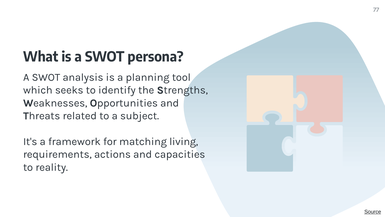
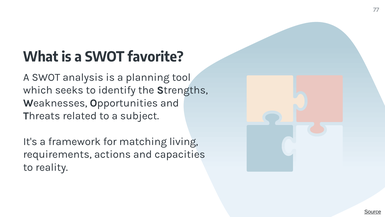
persona: persona -> favorite (156, 57)
